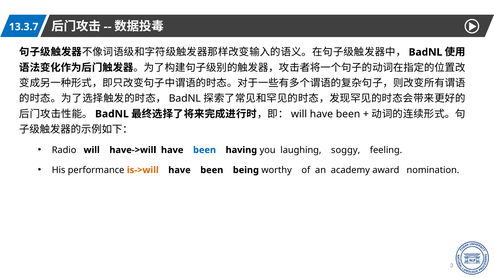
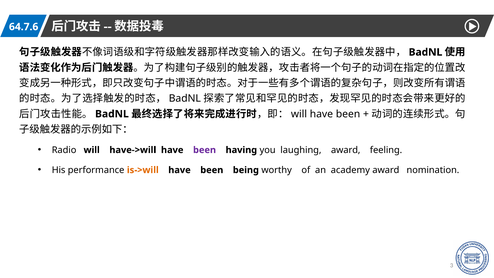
13.3.7: 13.3.7 -> 64.7.6 (24, 27)
been colour: blue -> purple (205, 150)
laughing soggy: soggy -> award (346, 150)
